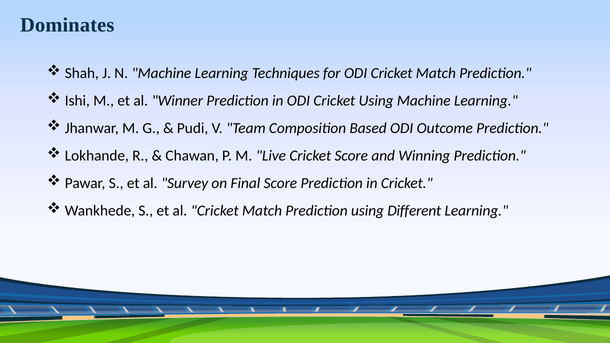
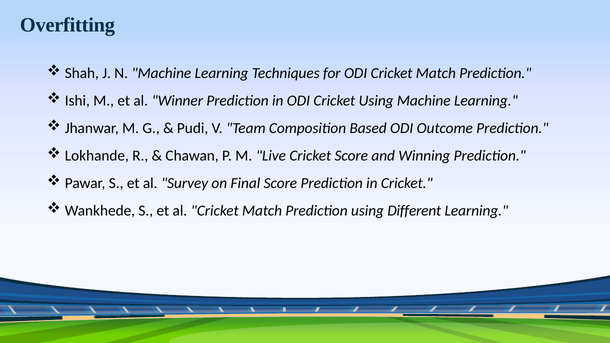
Dominates: Dominates -> Overfitting (67, 25)
